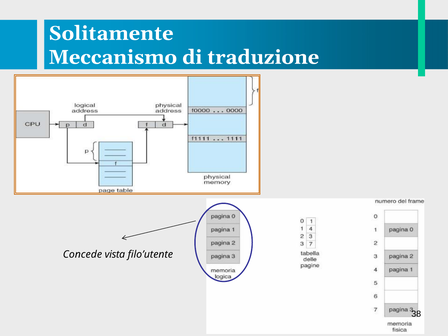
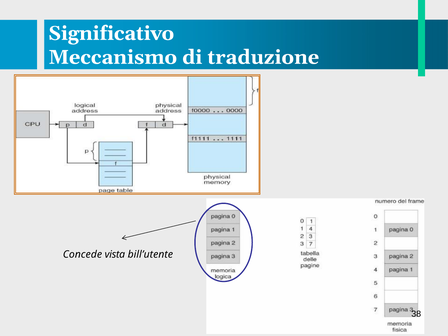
Solitamente: Solitamente -> Significativo (111, 33)
filo’utente: filo’utente -> bill’utente (150, 254)
